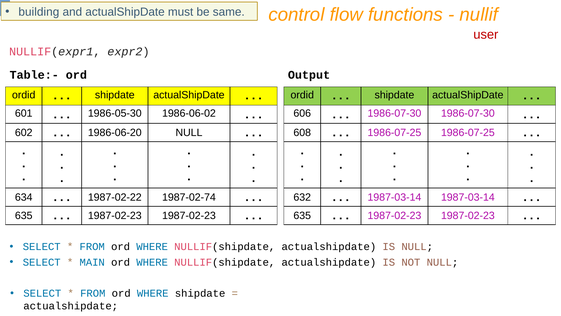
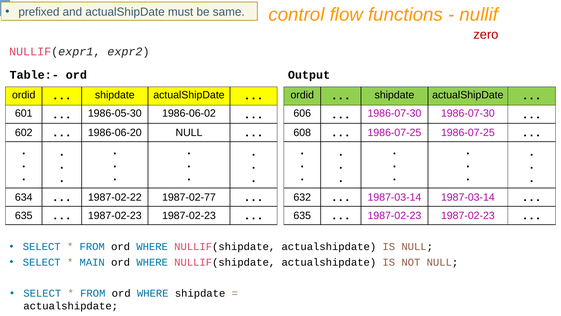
building: building -> prefixed (39, 12)
user: user -> zero (486, 35)
1987-02-74: 1987-02-74 -> 1987-02-77 (189, 197)
